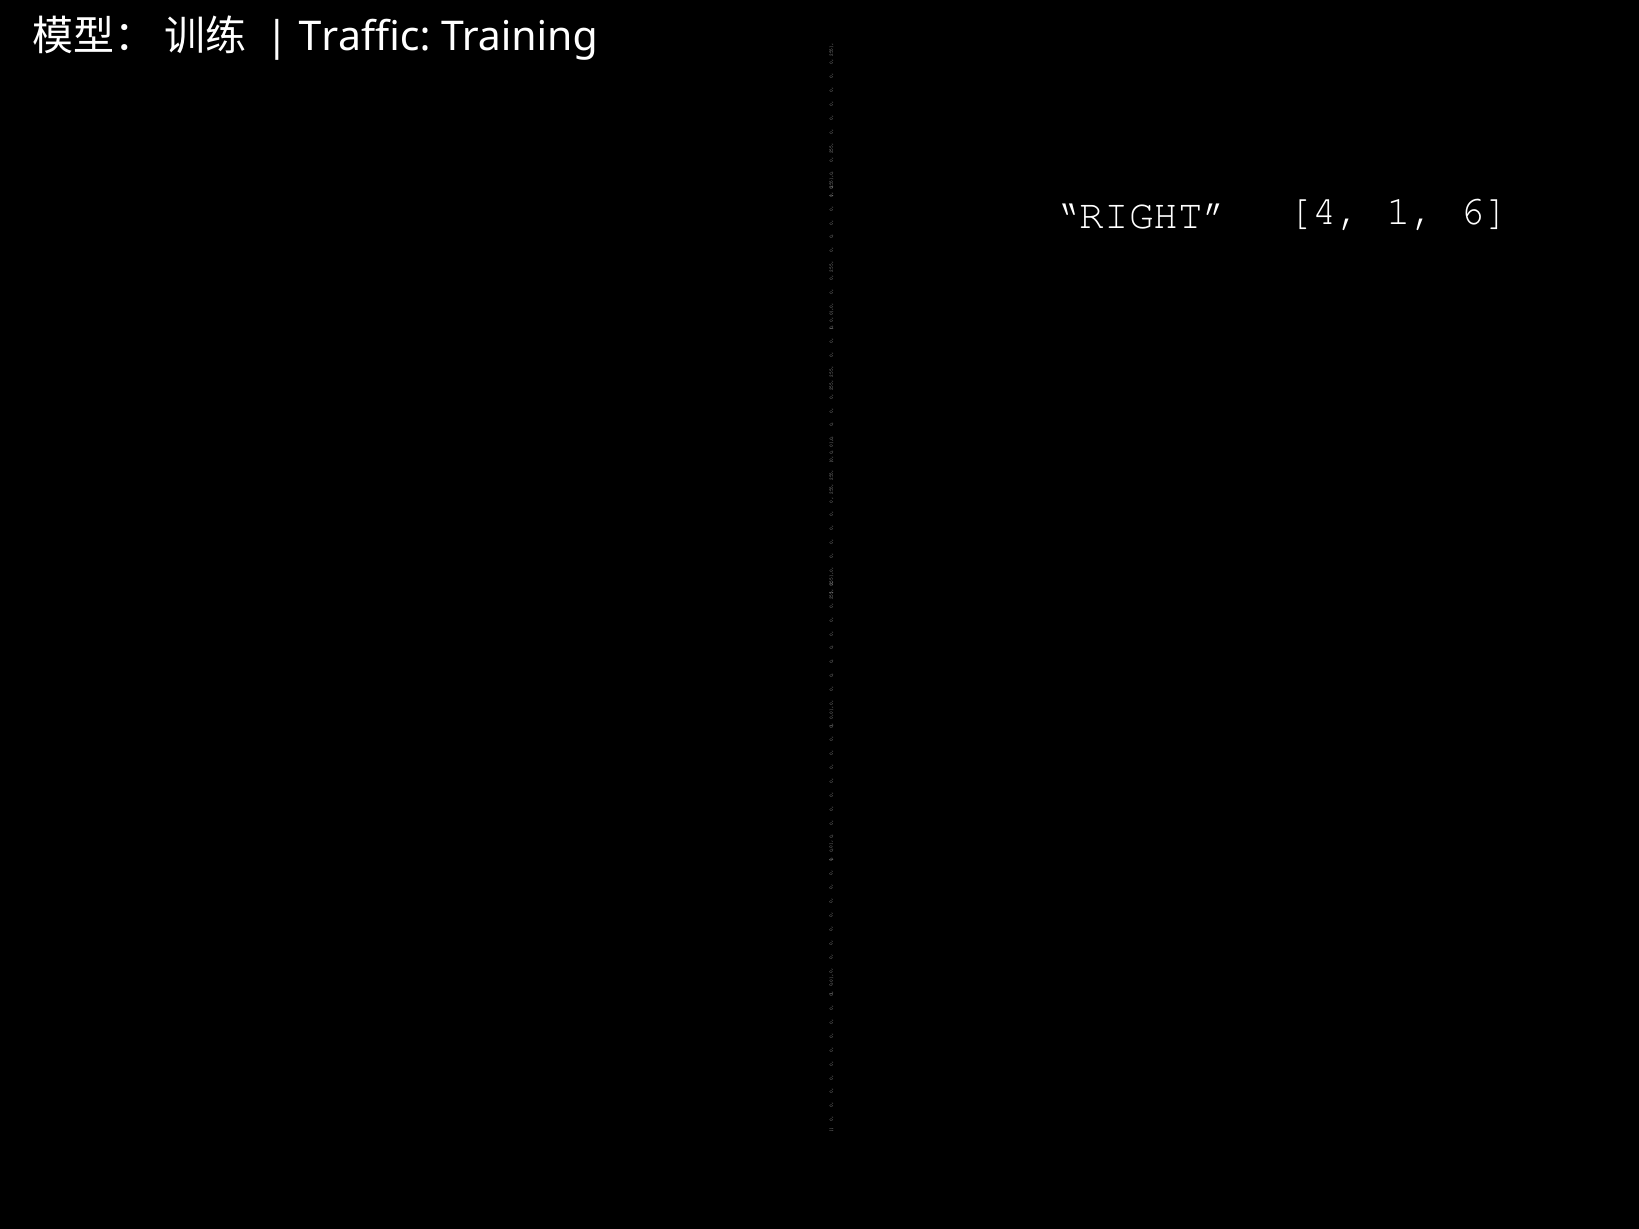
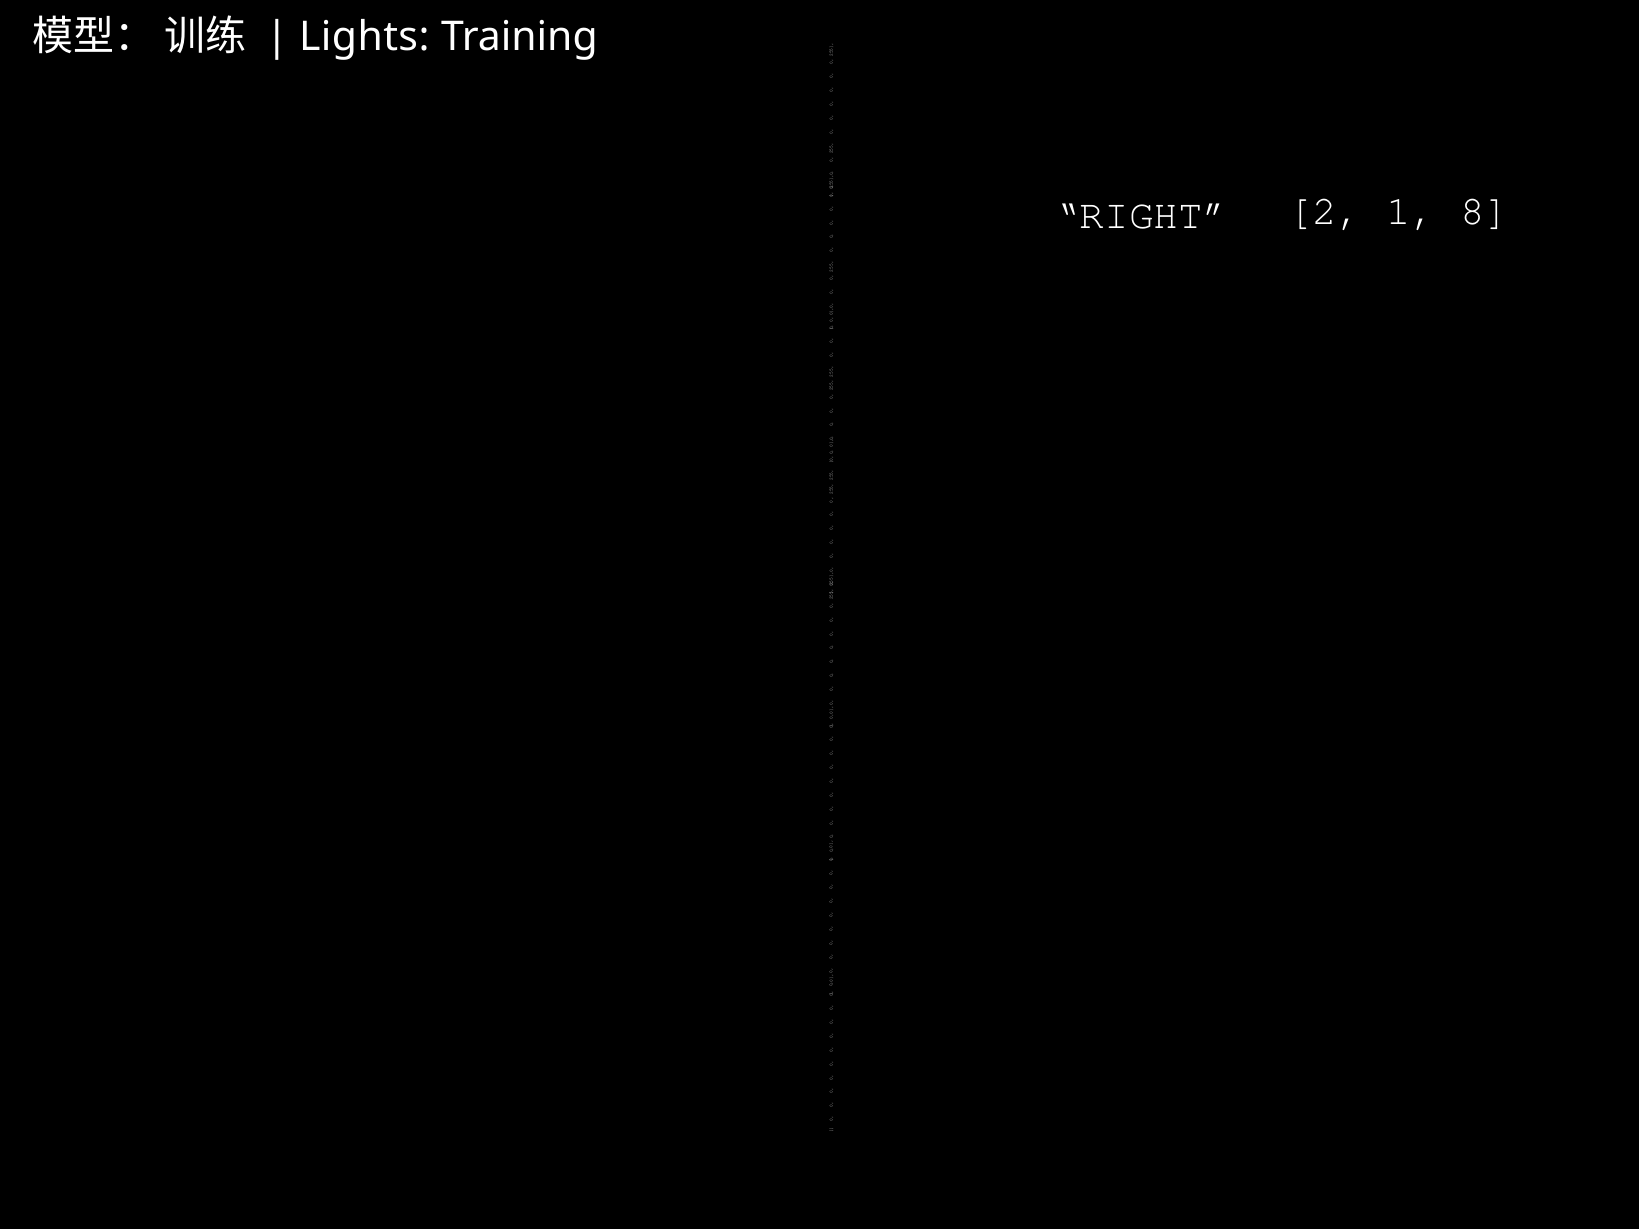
Traffic: Traffic -> Lights (364, 37)
4: 4 -> 2 (1325, 211)
6: 6 -> 8 (1485, 211)
